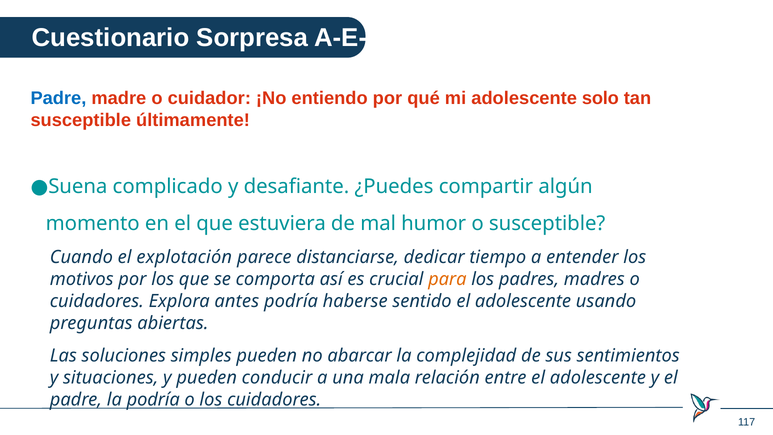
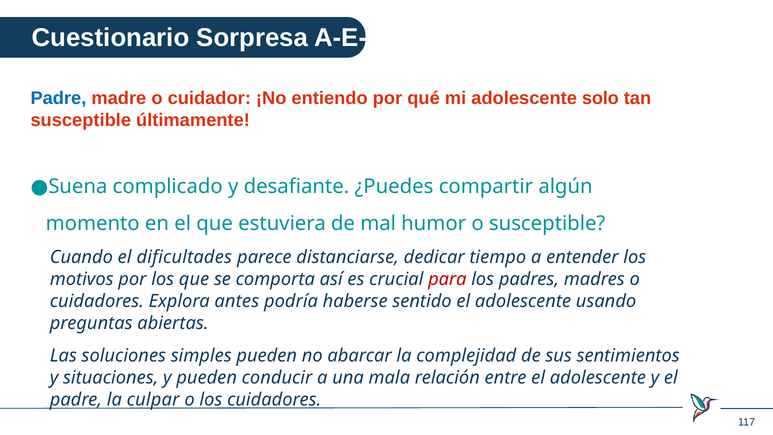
explotación: explotación -> dificultades (184, 257)
para colour: orange -> red (447, 279)
la podría: podría -> culpar (153, 399)
